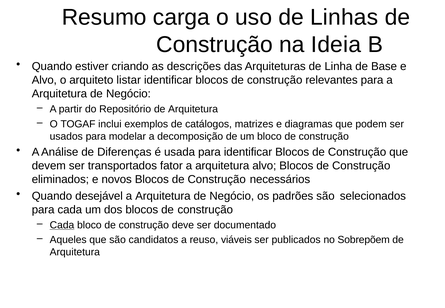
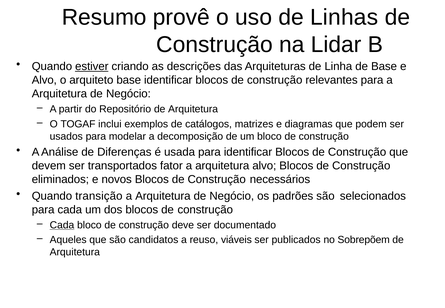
carga: carga -> provê (181, 17)
Ideia: Ideia -> Lidar (336, 45)
estiver underline: none -> present (92, 66)
arquiteto listar: listar -> base (129, 80)
desejável: desejável -> transição (99, 196)
